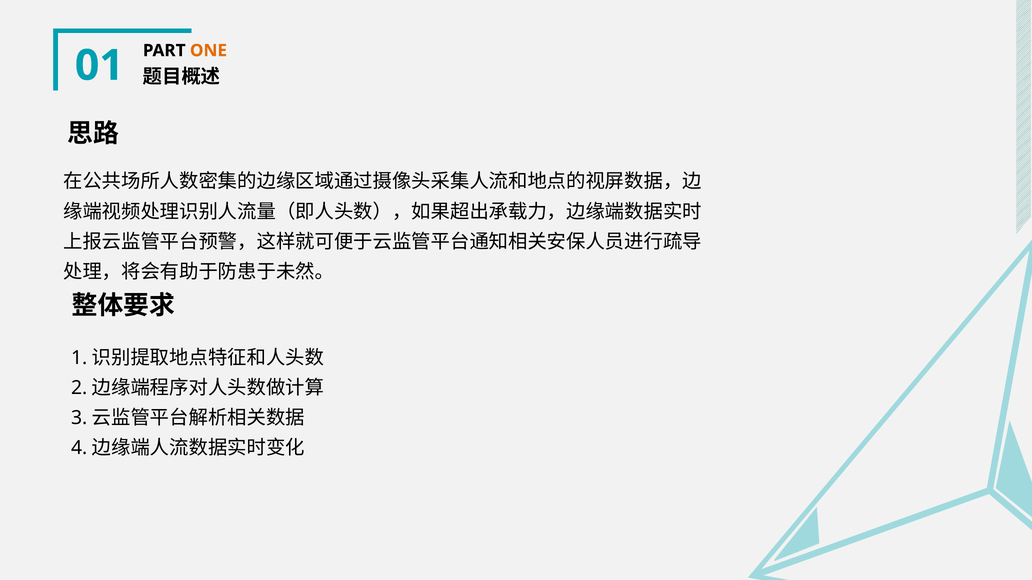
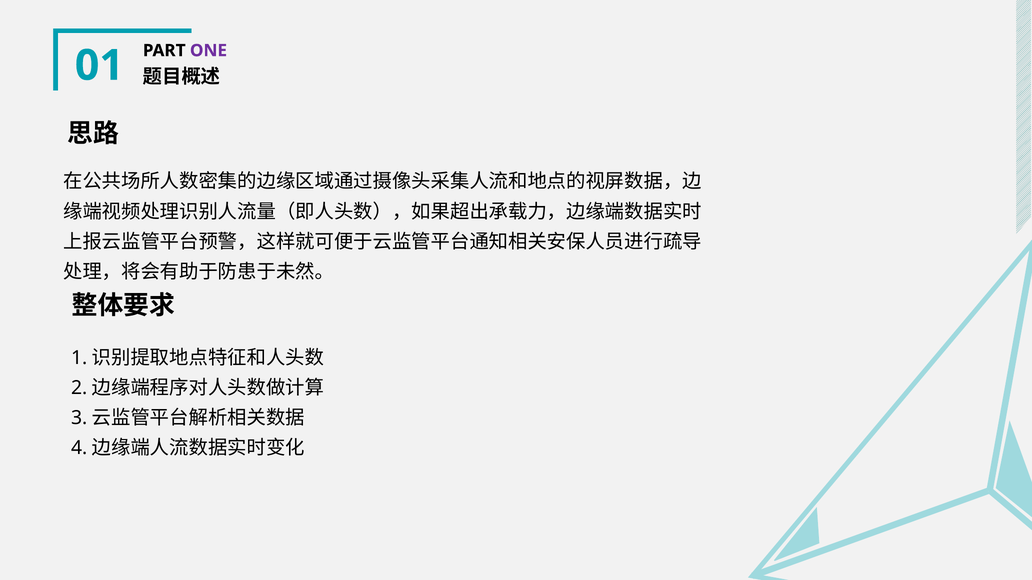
ONE colour: orange -> purple (208, 51)
